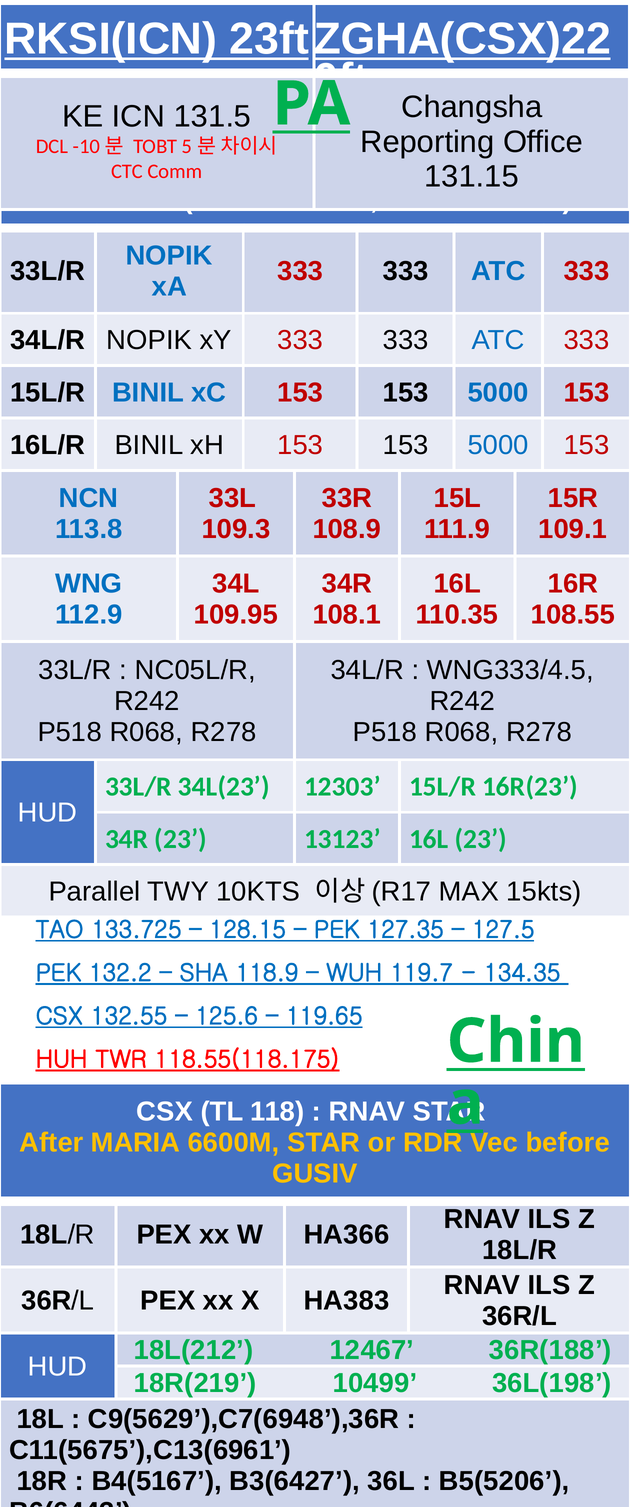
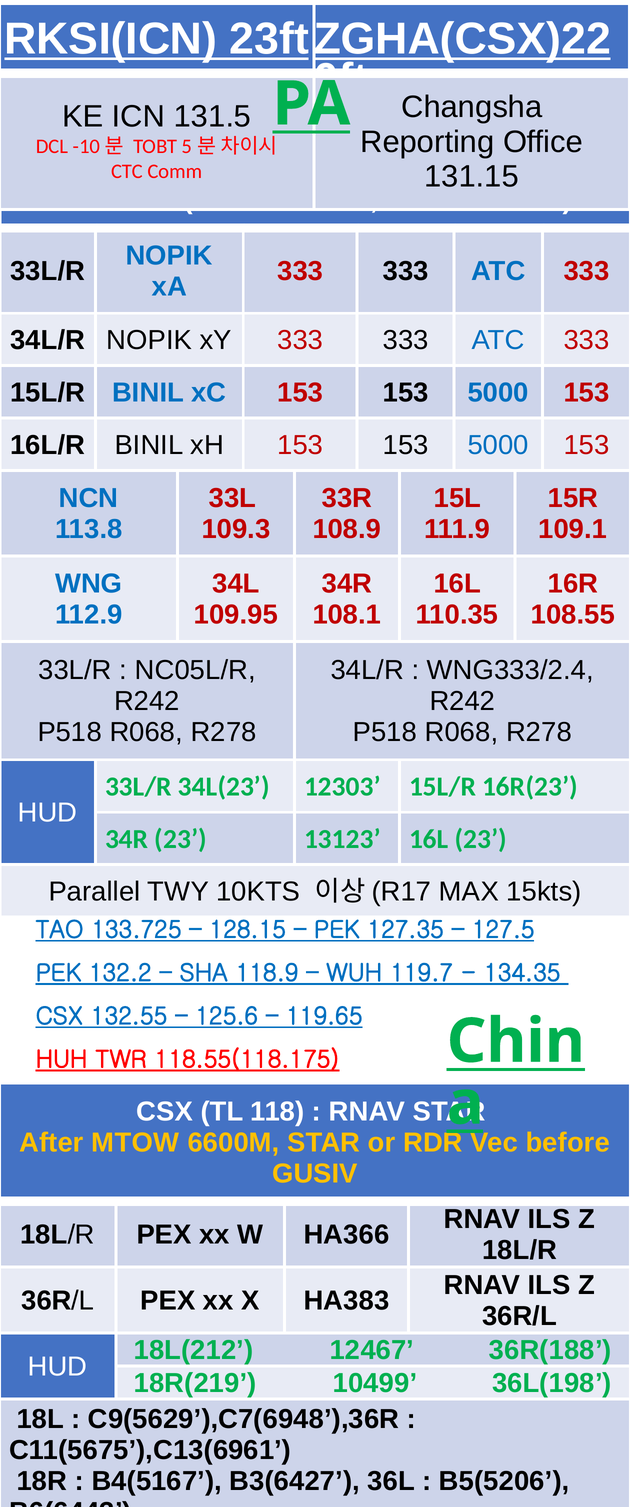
WNG333/4.5: WNG333/4.5 -> WNG333/2.4 (510, 670)
MARIA: MARIA -> MTOW (135, 1143)
